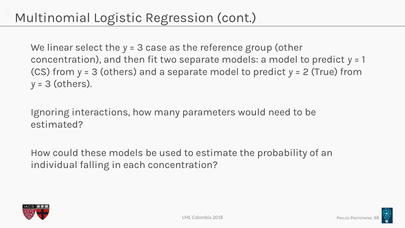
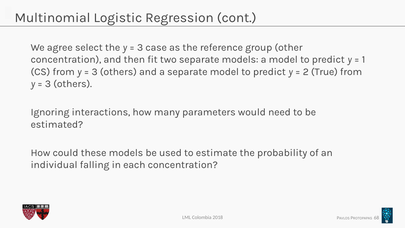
linear: linear -> agree (60, 47)
